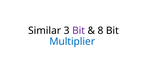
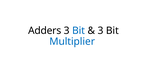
Similar: Similar -> Adders (45, 30)
Bit colour: purple -> blue (79, 30)
8: 8 -> 3 (100, 30)
